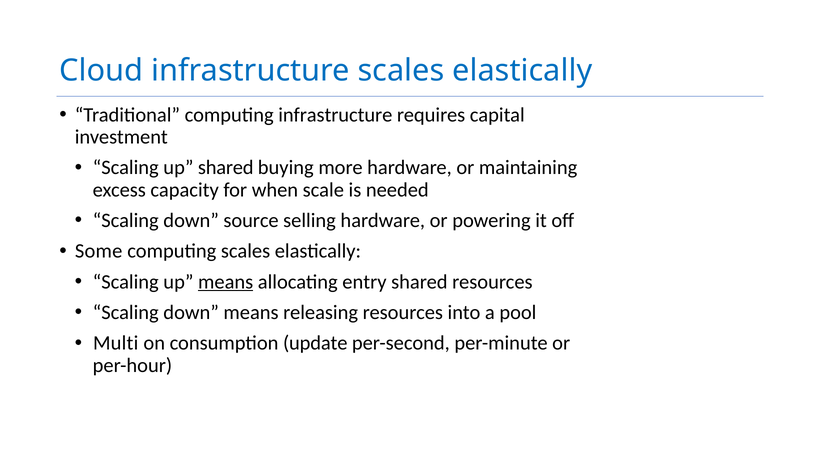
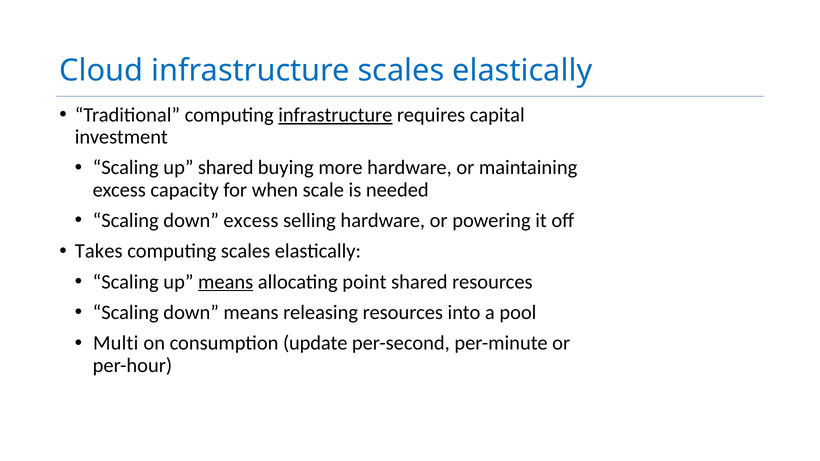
infrastructure underline: none -> present (335, 115)
down source: source -> excess (251, 221)
Some: Some -> Takes (99, 251)
entry: entry -> point (364, 282)
